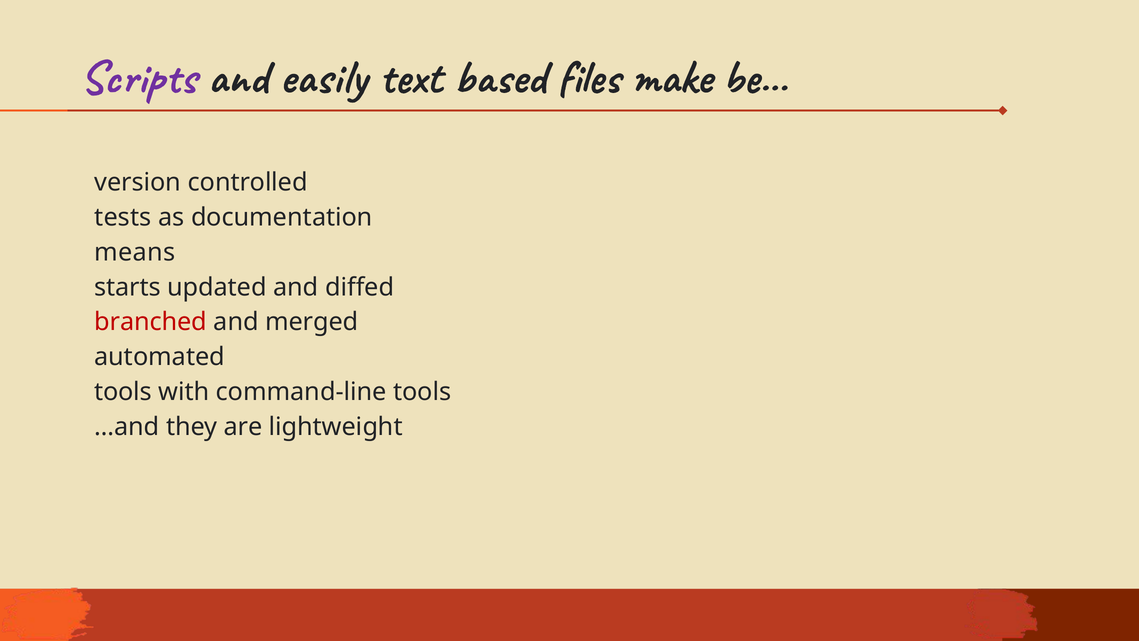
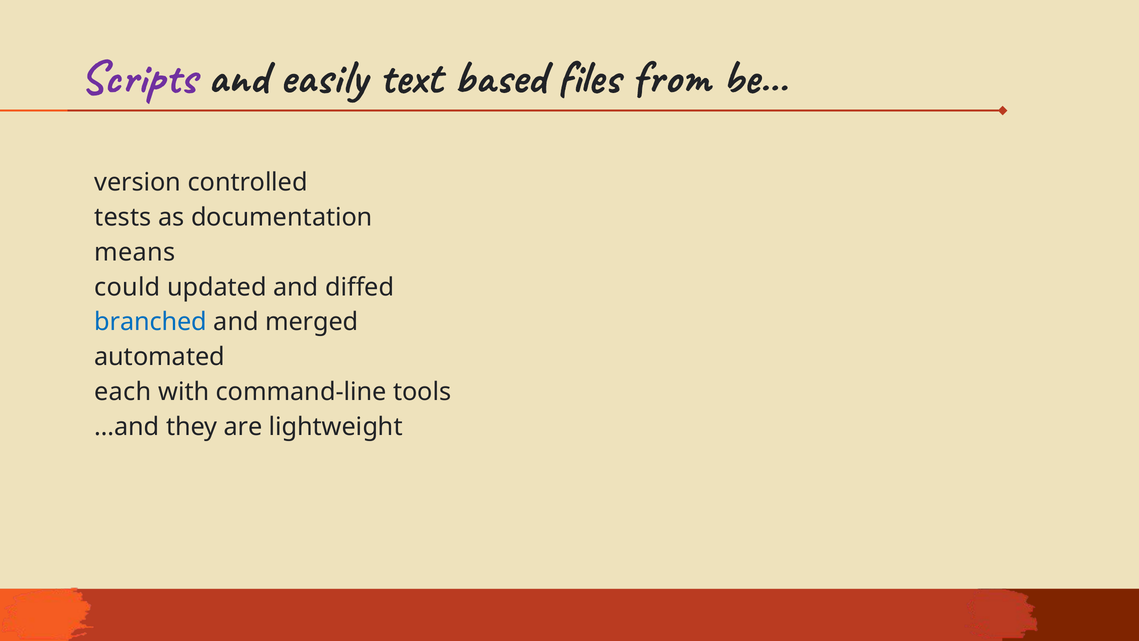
make: make -> from (671, 77)
starts: starts -> could (127, 287)
branched colour: red -> blue (151, 322)
tools: tools -> each (123, 392)
